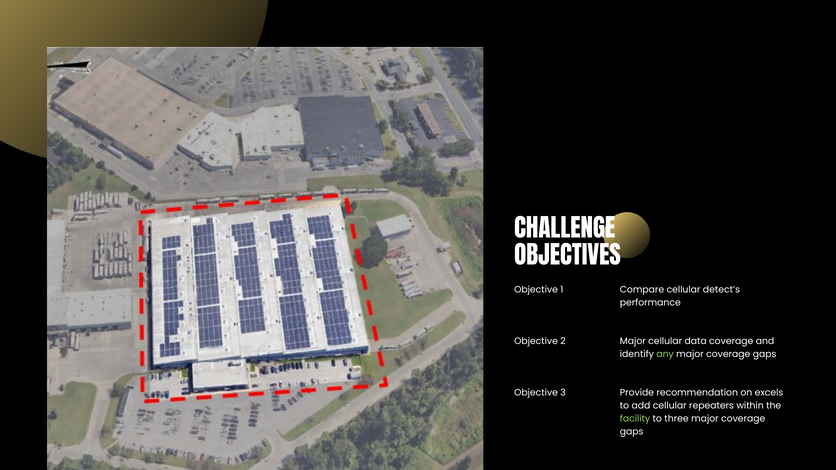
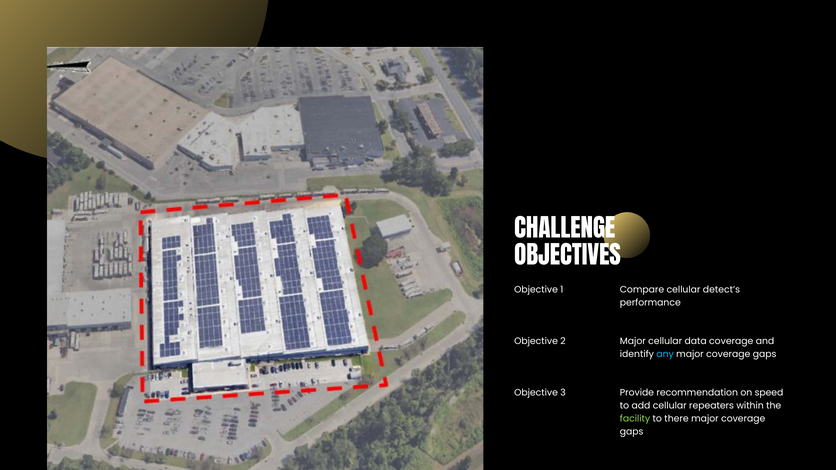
any colour: light green -> light blue (665, 354)
excels: excels -> speed (769, 393)
three: three -> there (677, 419)
